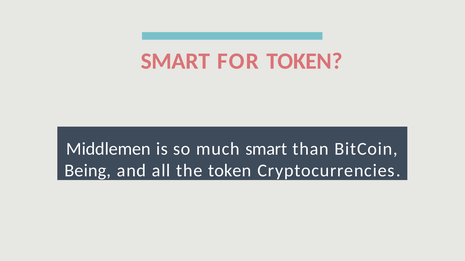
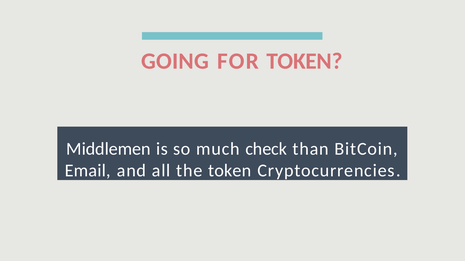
SMART: SMART -> GOING (175, 61)
much smart: smart -> check (266, 149)
Being: Being -> Email (88, 171)
